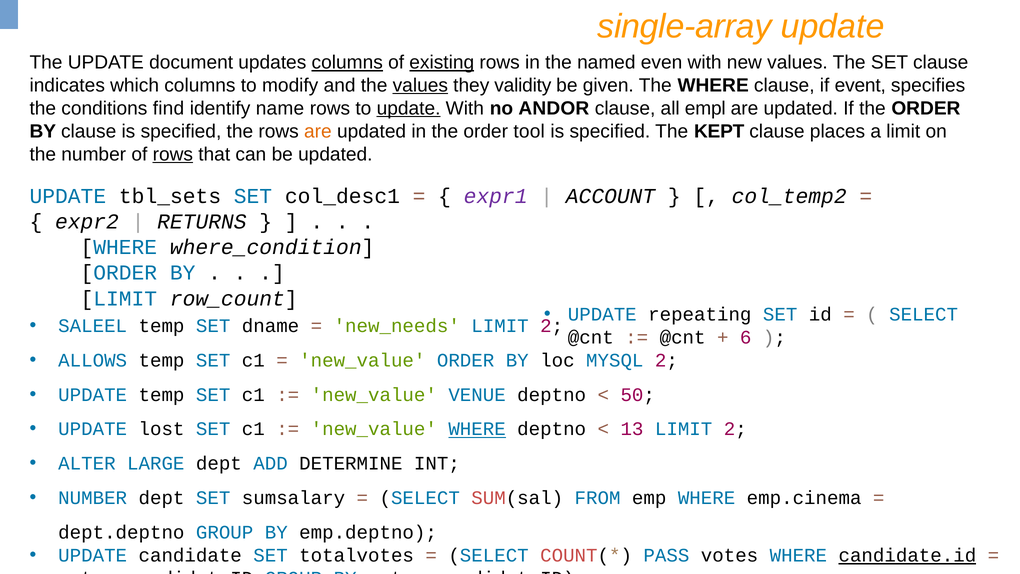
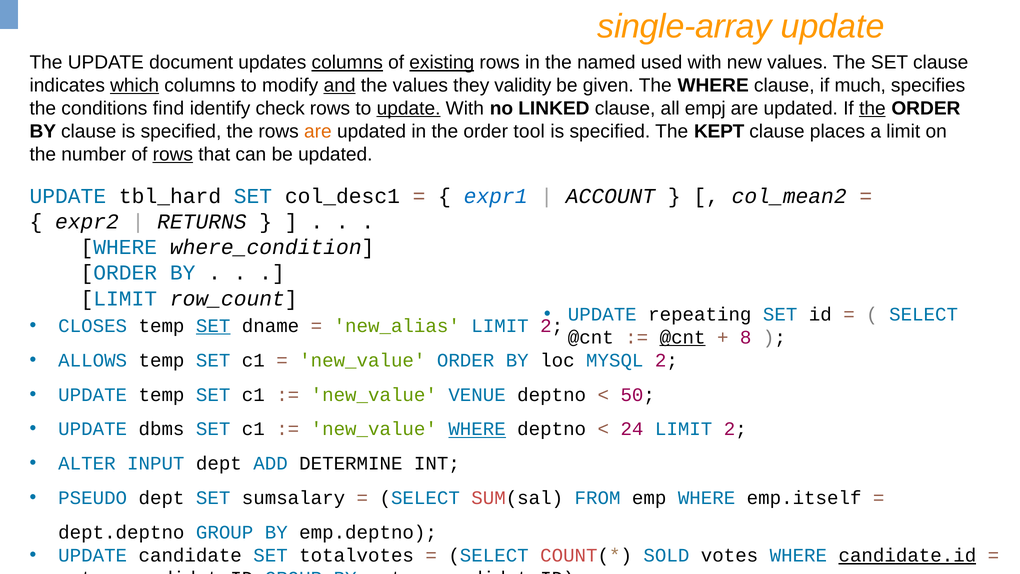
even: even -> used (662, 62)
which underline: none -> present (135, 85)
and underline: none -> present (340, 85)
values underline: present -> none (420, 85)
event: event -> much (860, 85)
name: name -> check (280, 108)
ANDOR: ANDOR -> LINKED (554, 108)
empl: empl -> empj (705, 108)
the underline: none -> present (872, 108)
tbl_sets: tbl_sets -> tbl_hard (170, 196)
expr1 colour: purple -> blue (496, 196)
col_temp2: col_temp2 -> col_mean2 (789, 196)
SALEEL: SALEEL -> CLOSES (93, 326)
SET underline: none -> present (213, 326)
new_needs: new_needs -> new_alias (397, 326)
@cnt underline: none -> present (683, 337)
6: 6 -> 8 (746, 337)
lost: lost -> dbms (162, 429)
13: 13 -> 24 (632, 429)
LARGE: LARGE -> INPUT (156, 463)
NUMBER: NUMBER -> PSEUDO (93, 498)
emp.cinema: emp.cinema -> emp.itself (804, 498)
PASS: PASS -> SOLD (666, 555)
